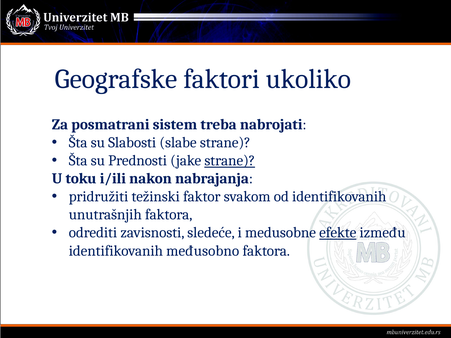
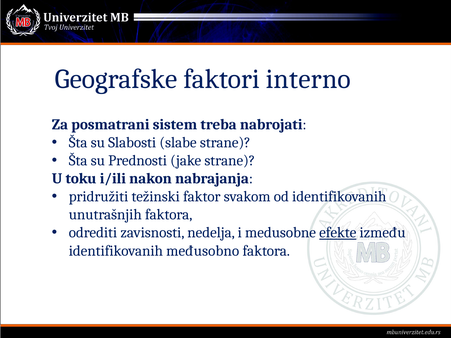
ukoliko: ukoliko -> interno (308, 79)
strane underline: present -> none (230, 161)
sledeće: sledeće -> nedelja (211, 233)
